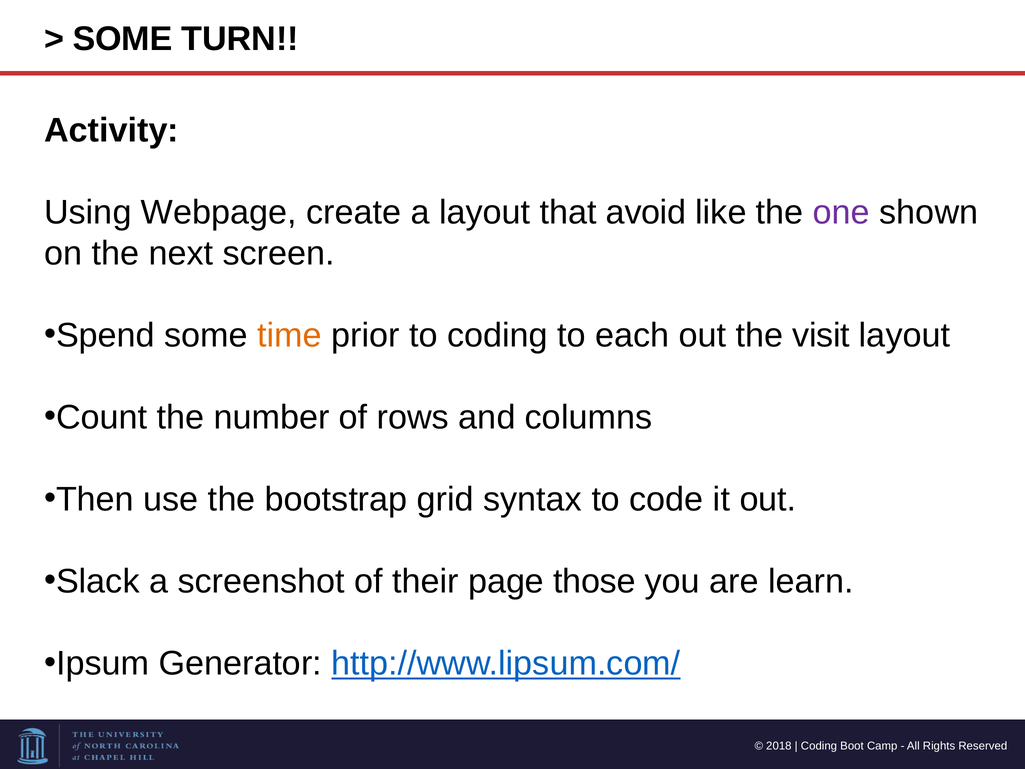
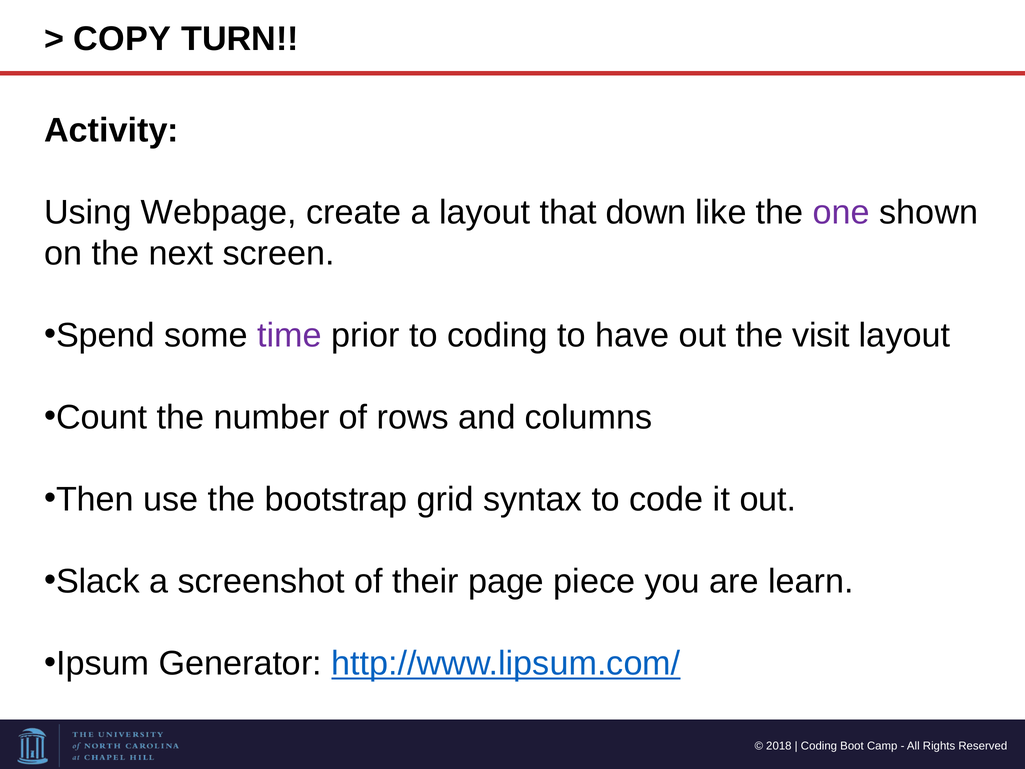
SOME: SOME -> COPY (122, 39)
avoid: avoid -> down (646, 212)
time colour: orange -> purple (290, 335)
each: each -> have (632, 335)
those: those -> piece (594, 581)
